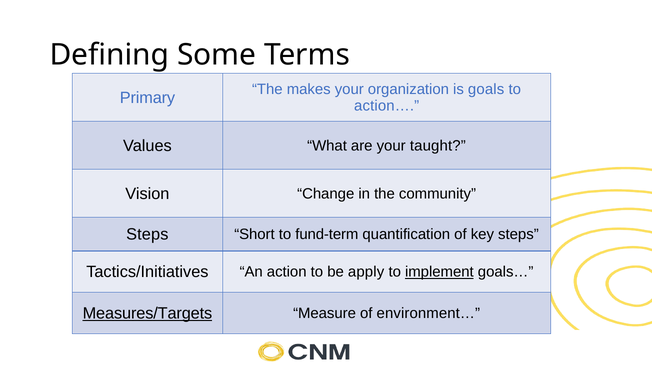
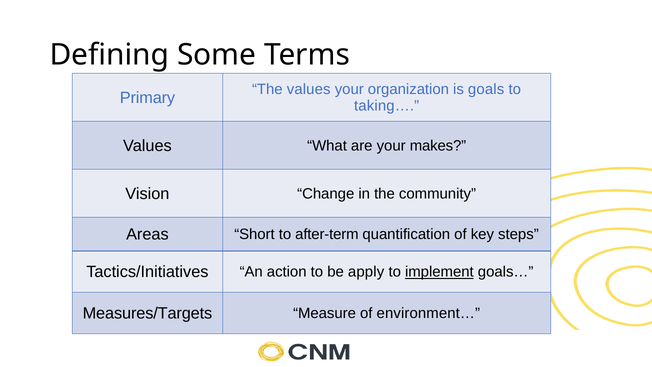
The makes: makes -> values (309, 89)
action…: action… -> taking… (387, 106)
taught: taught -> makes (438, 146)
Steps: Steps -> Areas (147, 234)
fund-term: fund-term -> after-term (327, 234)
Measures/Targets underline: present -> none (147, 313)
